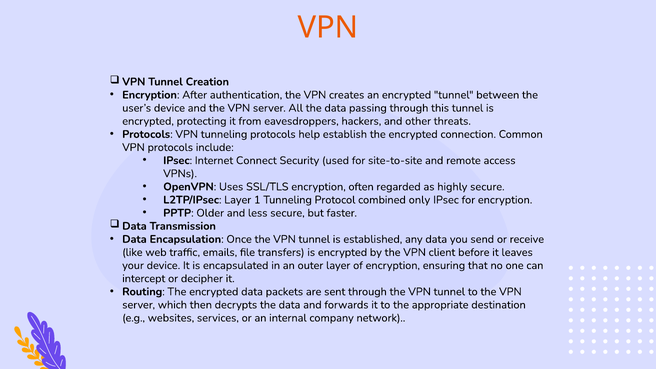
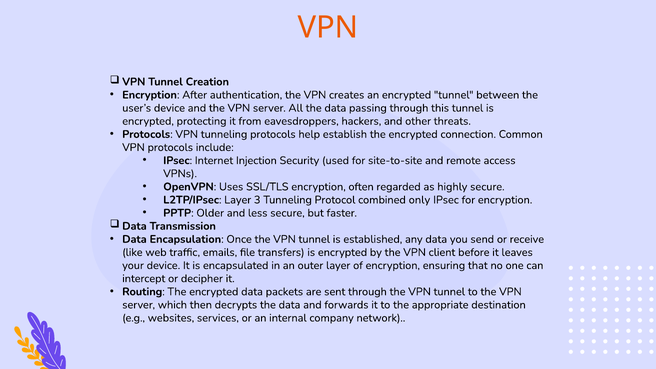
Connect: Connect -> Injection (256, 160)
1: 1 -> 3 (257, 200)
